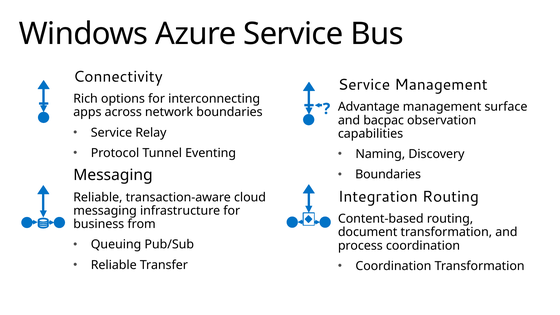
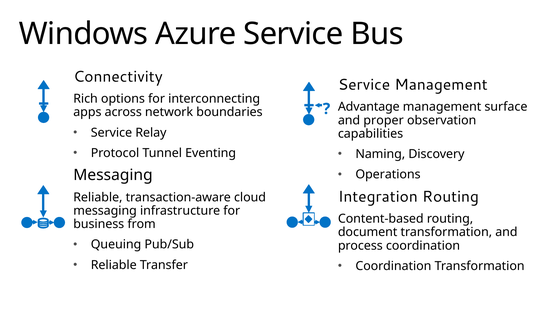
bacpac: bacpac -> proper (384, 120)
Boundaries: Boundaries -> Operations (388, 175)
